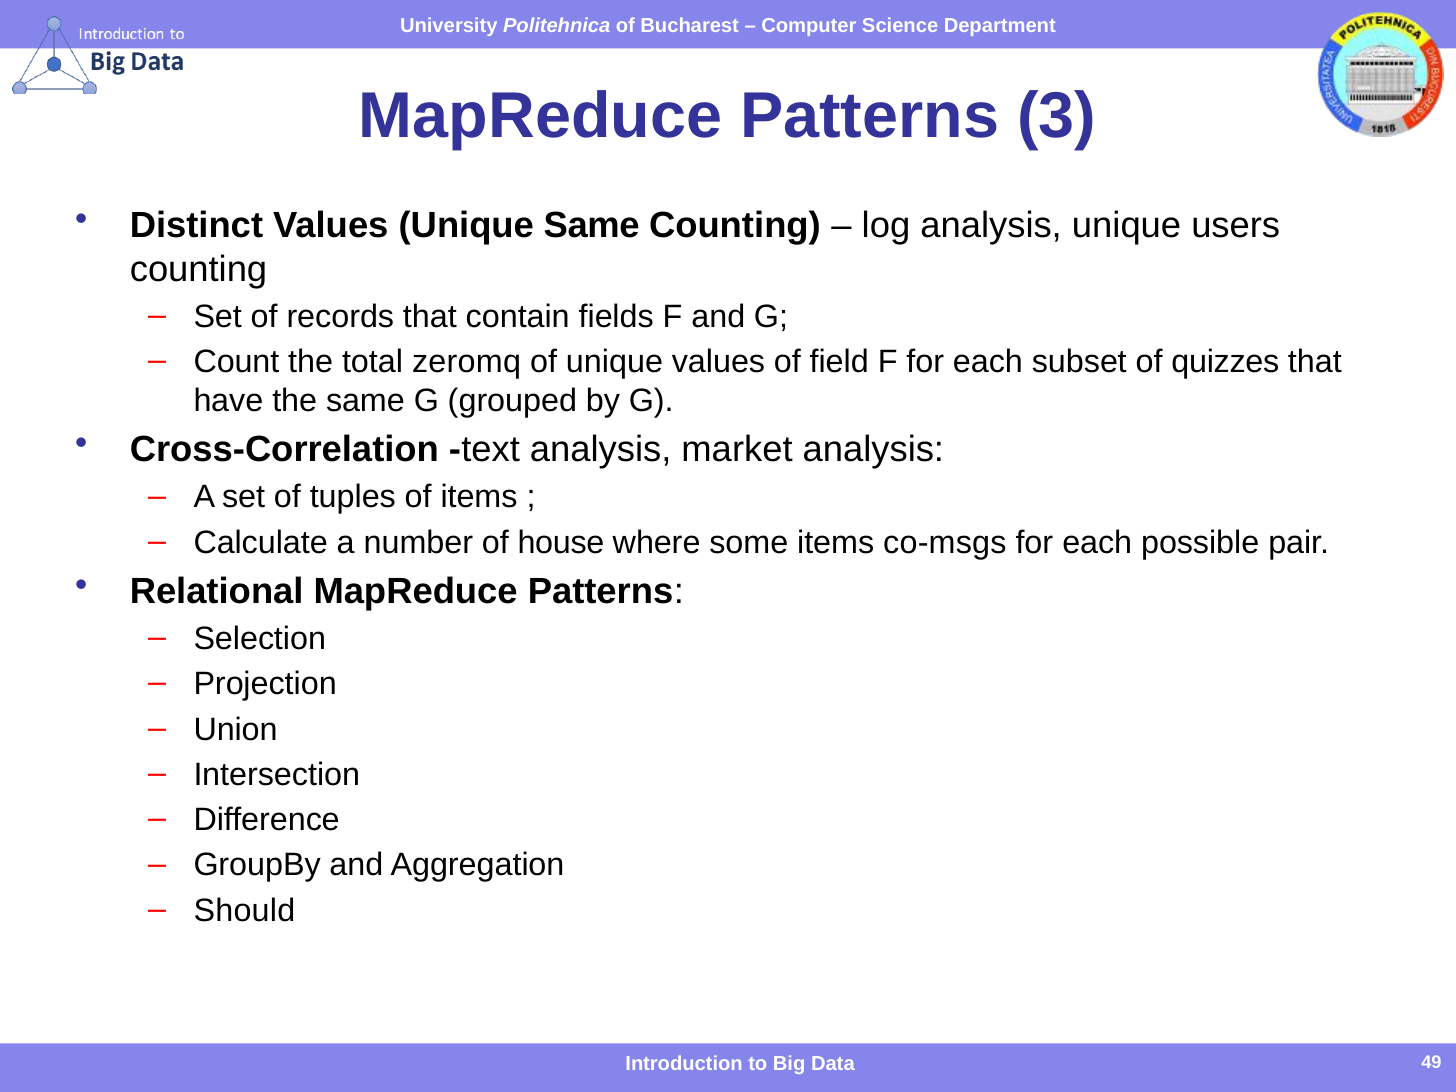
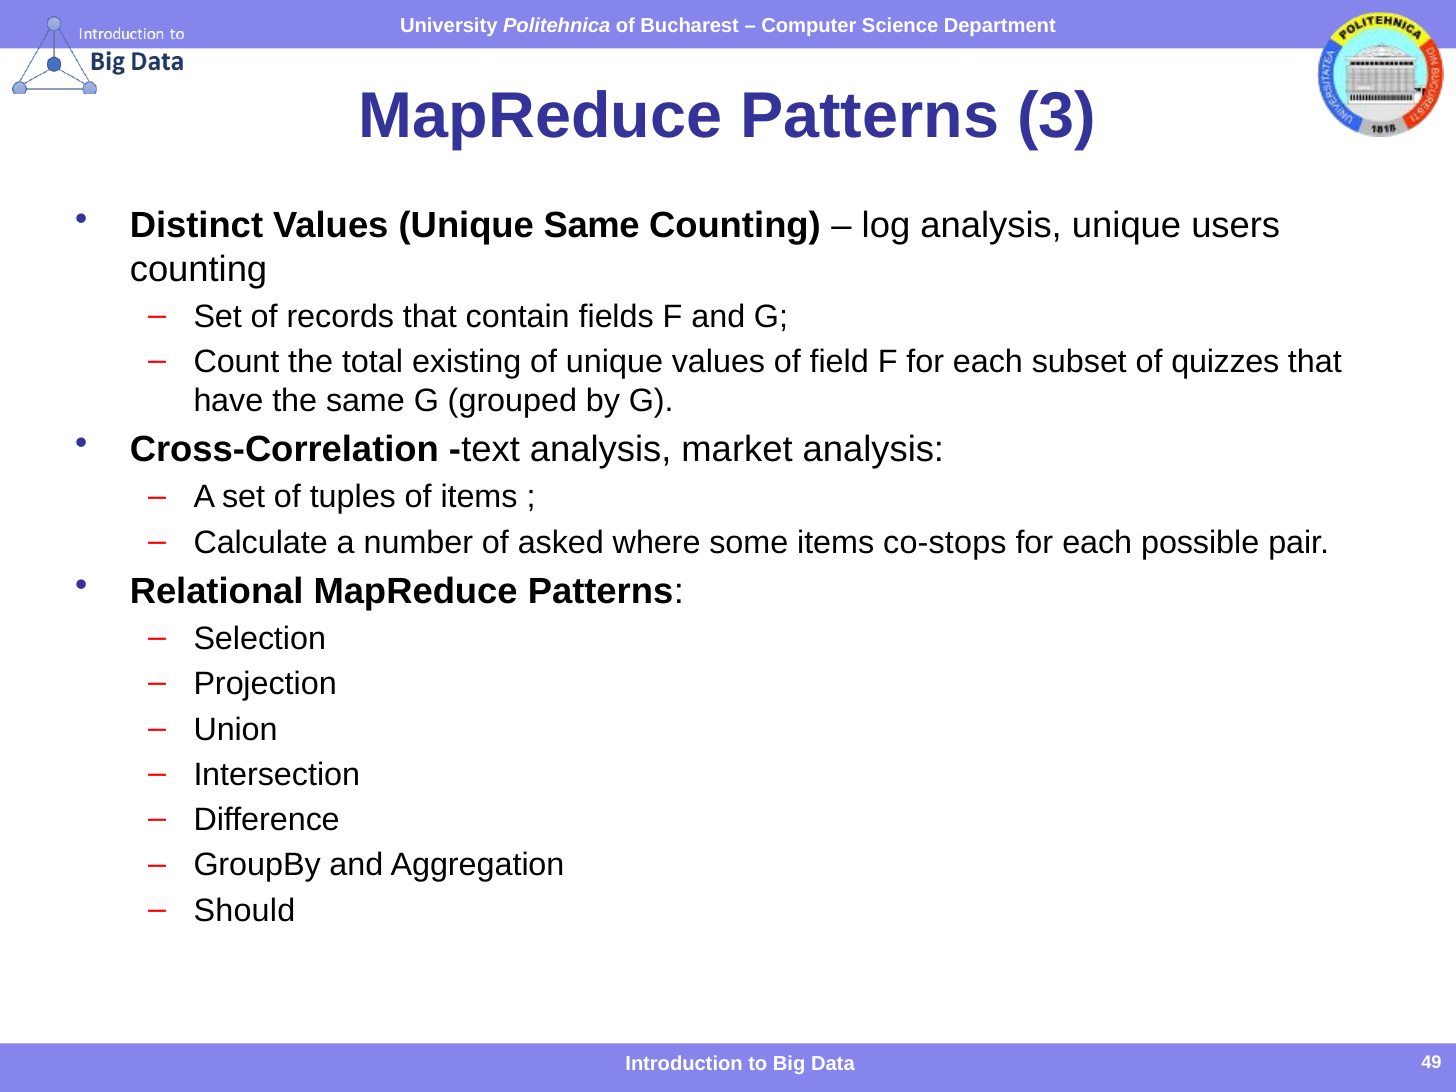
zeromq: zeromq -> existing (467, 362)
house: house -> asked (561, 543)
co-msgs: co-msgs -> co-stops (945, 543)
